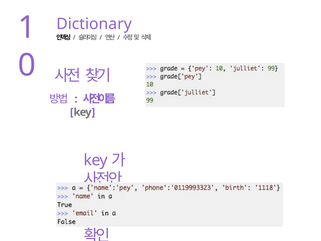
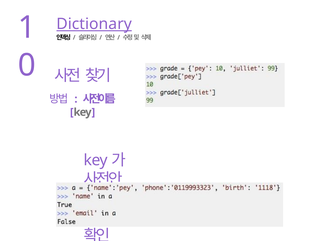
Dictionary underline: none -> present (94, 24)
